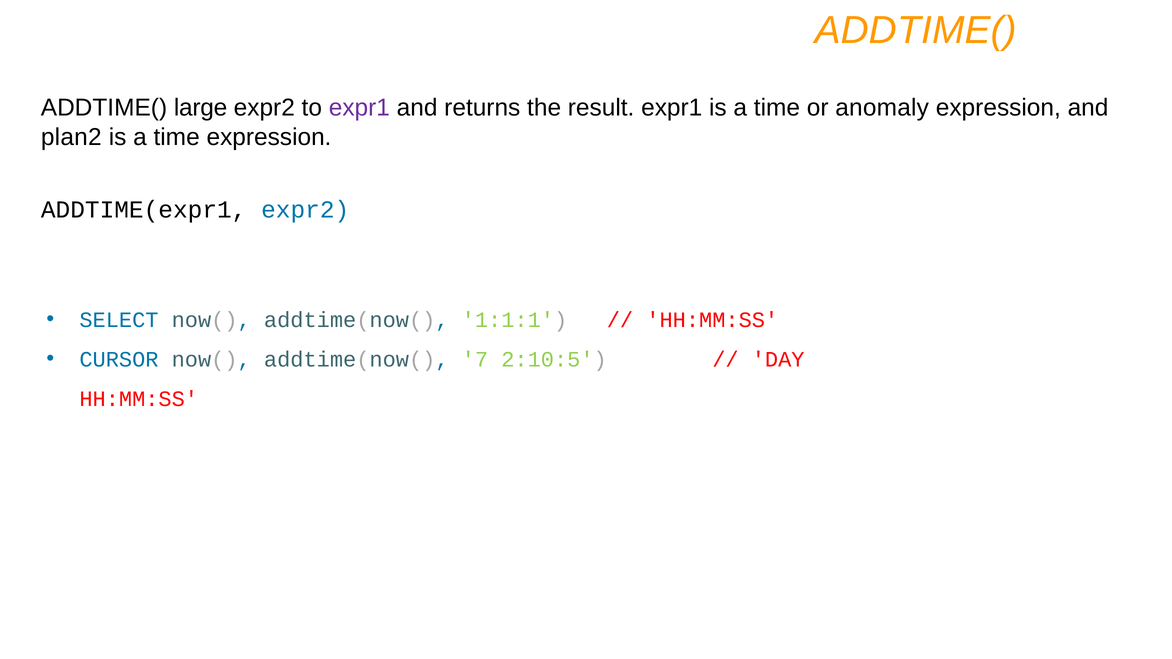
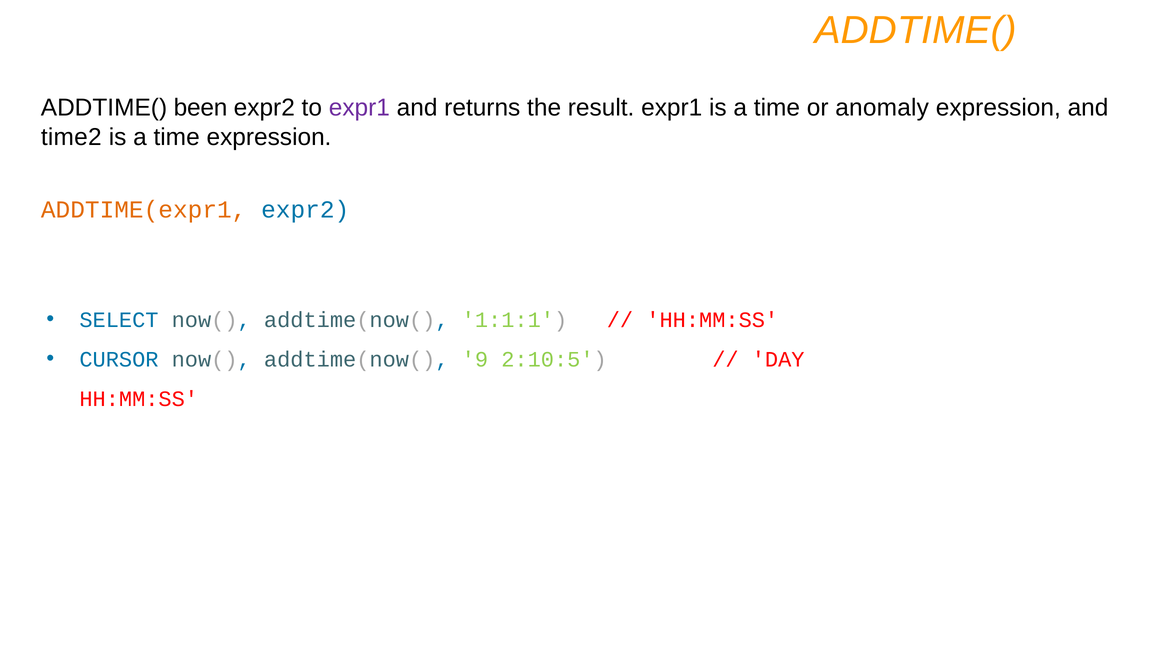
large: large -> been (201, 108)
plan2: plan2 -> time2 (71, 137)
ADDTIME(expr1 colour: black -> orange (144, 210)
7: 7 -> 9 (475, 360)
